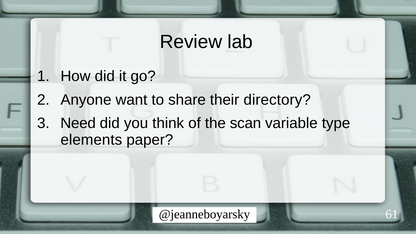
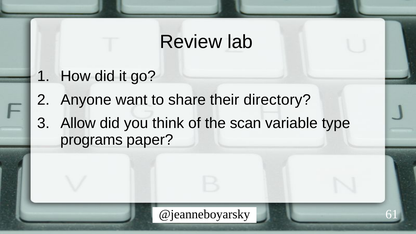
Need: Need -> Allow (78, 123)
elements: elements -> programs (91, 140)
